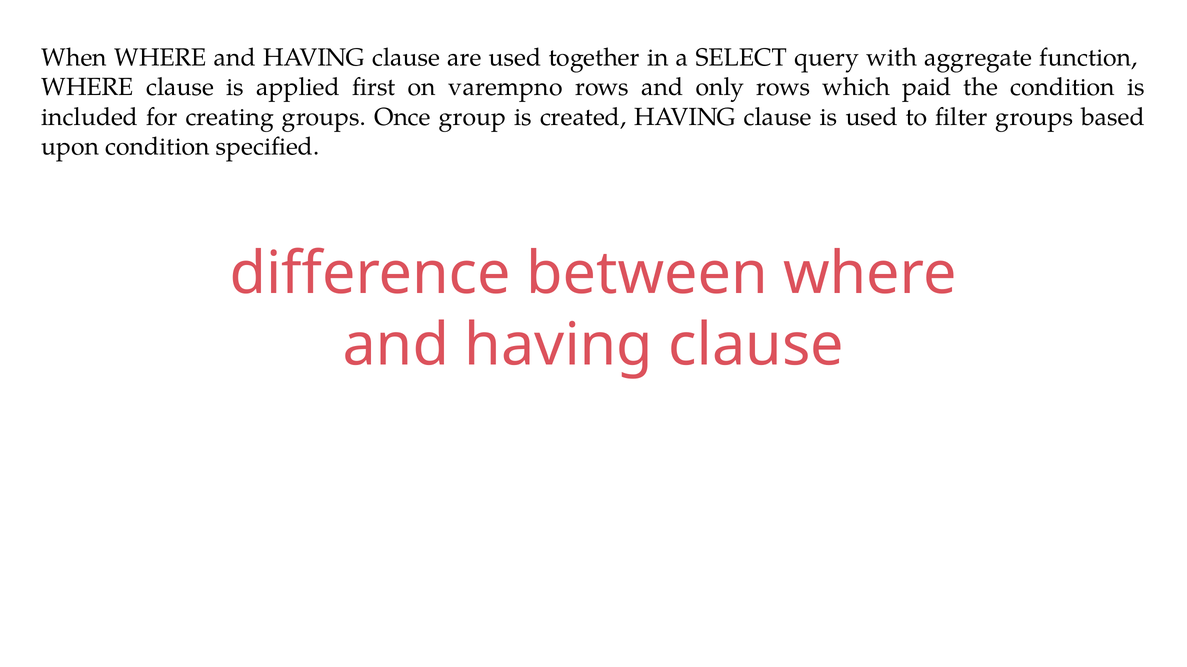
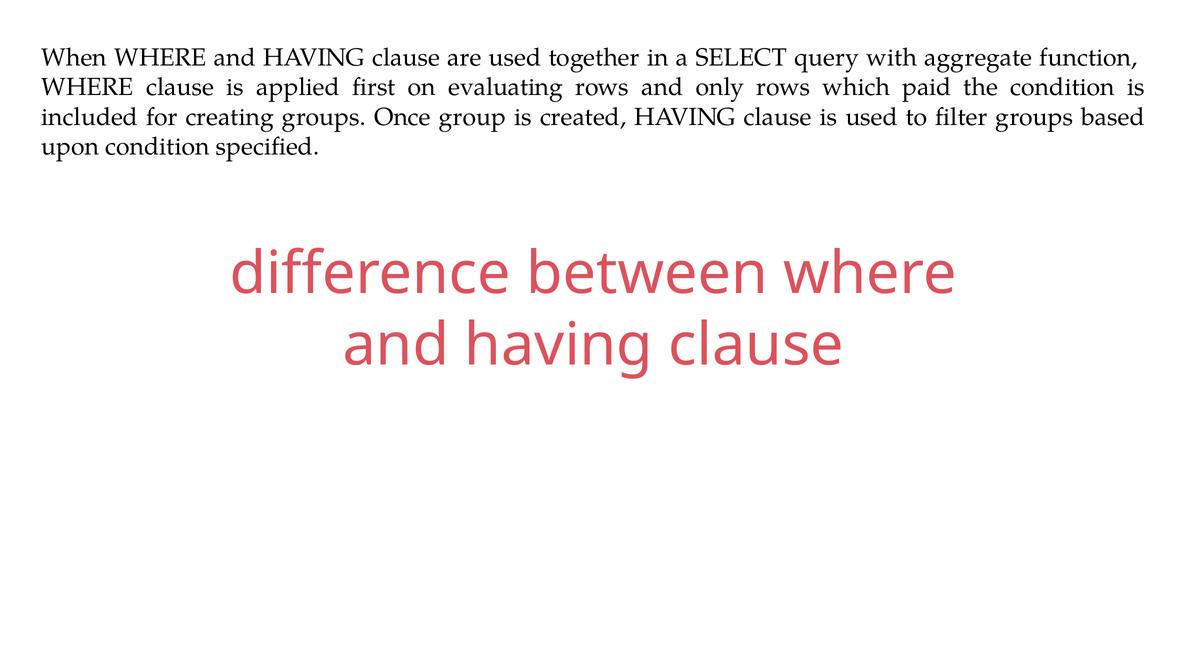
varempno: varempno -> evaluating (506, 87)
